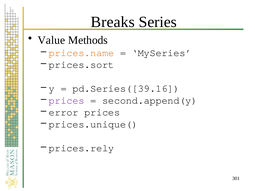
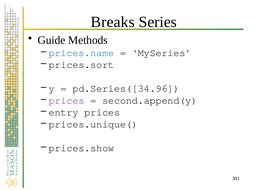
Value: Value -> Guide (51, 40)
prices.name colour: orange -> blue (81, 53)
pd.Series([39.16: pd.Series([39.16 -> pd.Series([34.96 (126, 89)
error: error -> entry (64, 112)
prices.rely: prices.rely -> prices.show (81, 148)
